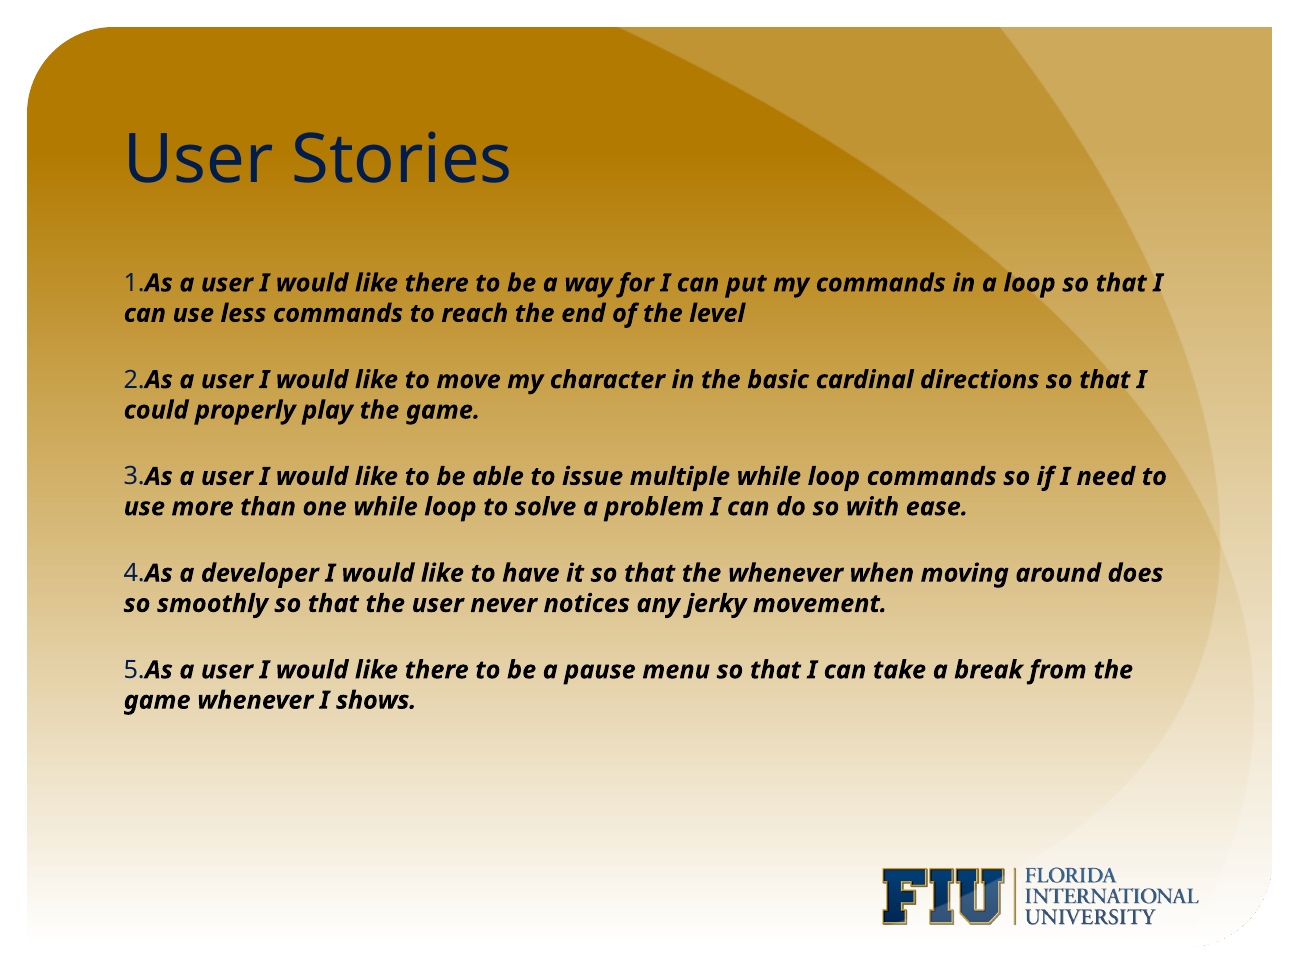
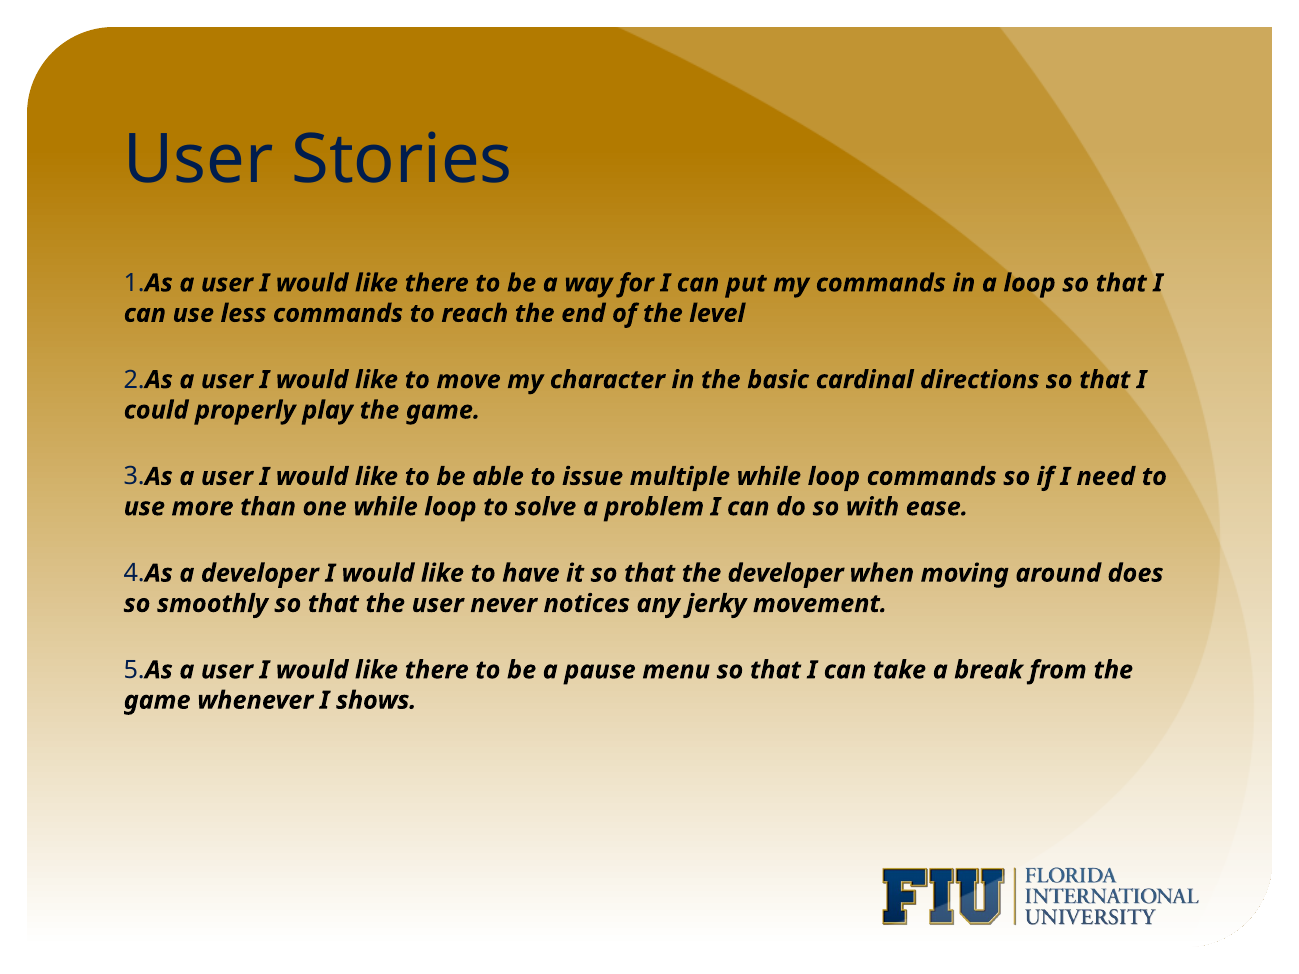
the whenever: whenever -> developer (786, 574)
